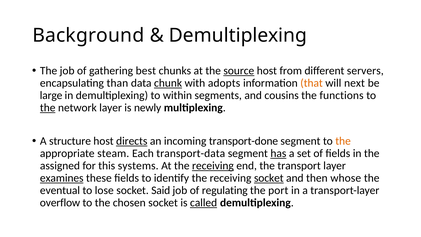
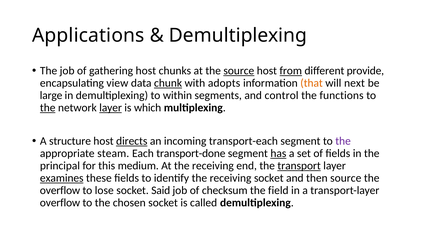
Background: Background -> Applications (88, 35)
gathering best: best -> host (146, 71)
from underline: none -> present (291, 71)
servers: servers -> provide (365, 71)
than: than -> view (117, 83)
cousins: cousins -> control (282, 95)
layer underline: none -> present (111, 108)
newly: newly -> which (148, 108)
transport-done: transport-done -> transport-each (243, 141)
the colour: orange -> purple (343, 141)
transport-data: transport-data -> transport-done (191, 153)
assigned: assigned -> principal (60, 166)
systems: systems -> medium (138, 166)
receiving underline: present -> none (213, 166)
transport underline: none -> present (299, 166)
socket underline: present -> none (269, 178)
then whose: whose -> source (346, 178)
eventual: eventual -> overflow (60, 190)
regulating: regulating -> checksum (225, 190)
port: port -> field (278, 190)
called underline: present -> none (204, 203)
